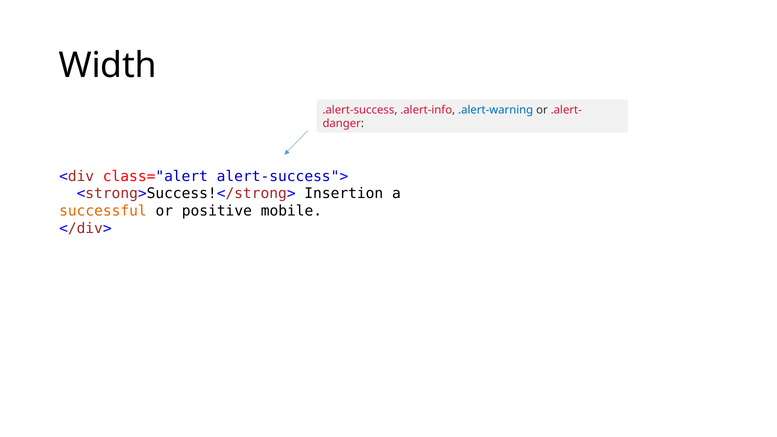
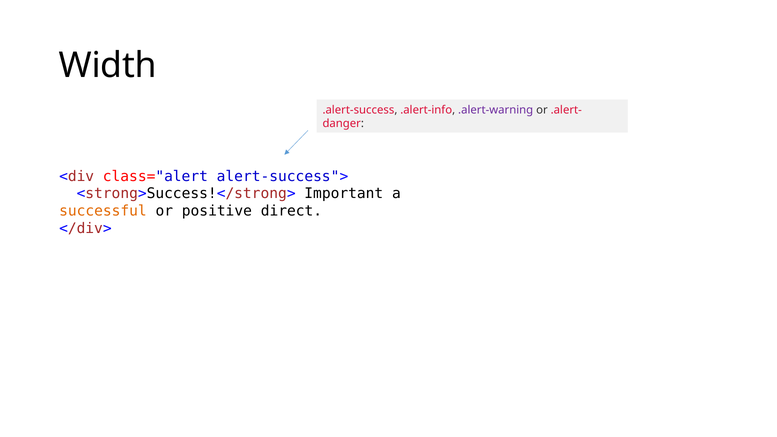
.alert-warning colour: blue -> purple (496, 110)
Insertion: Insertion -> Important (344, 194)
mobile: mobile -> direct (291, 211)
